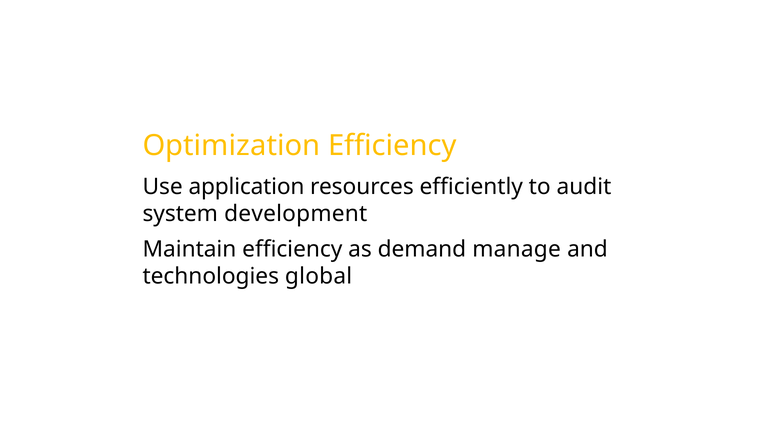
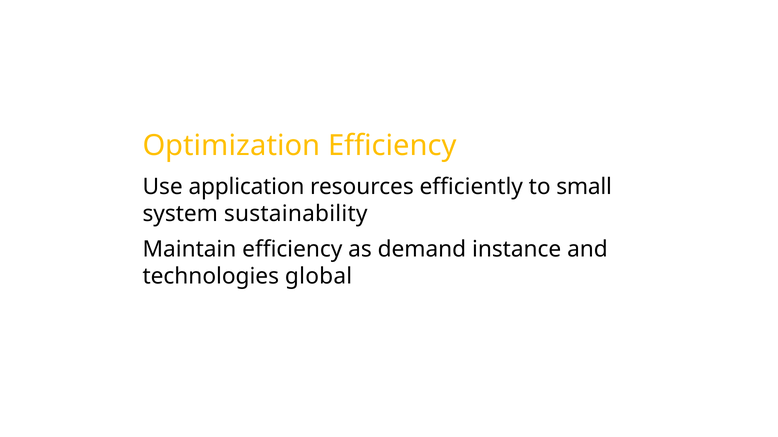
audit: audit -> small (584, 187)
development: development -> sustainability (296, 214)
manage: manage -> instance (517, 250)
